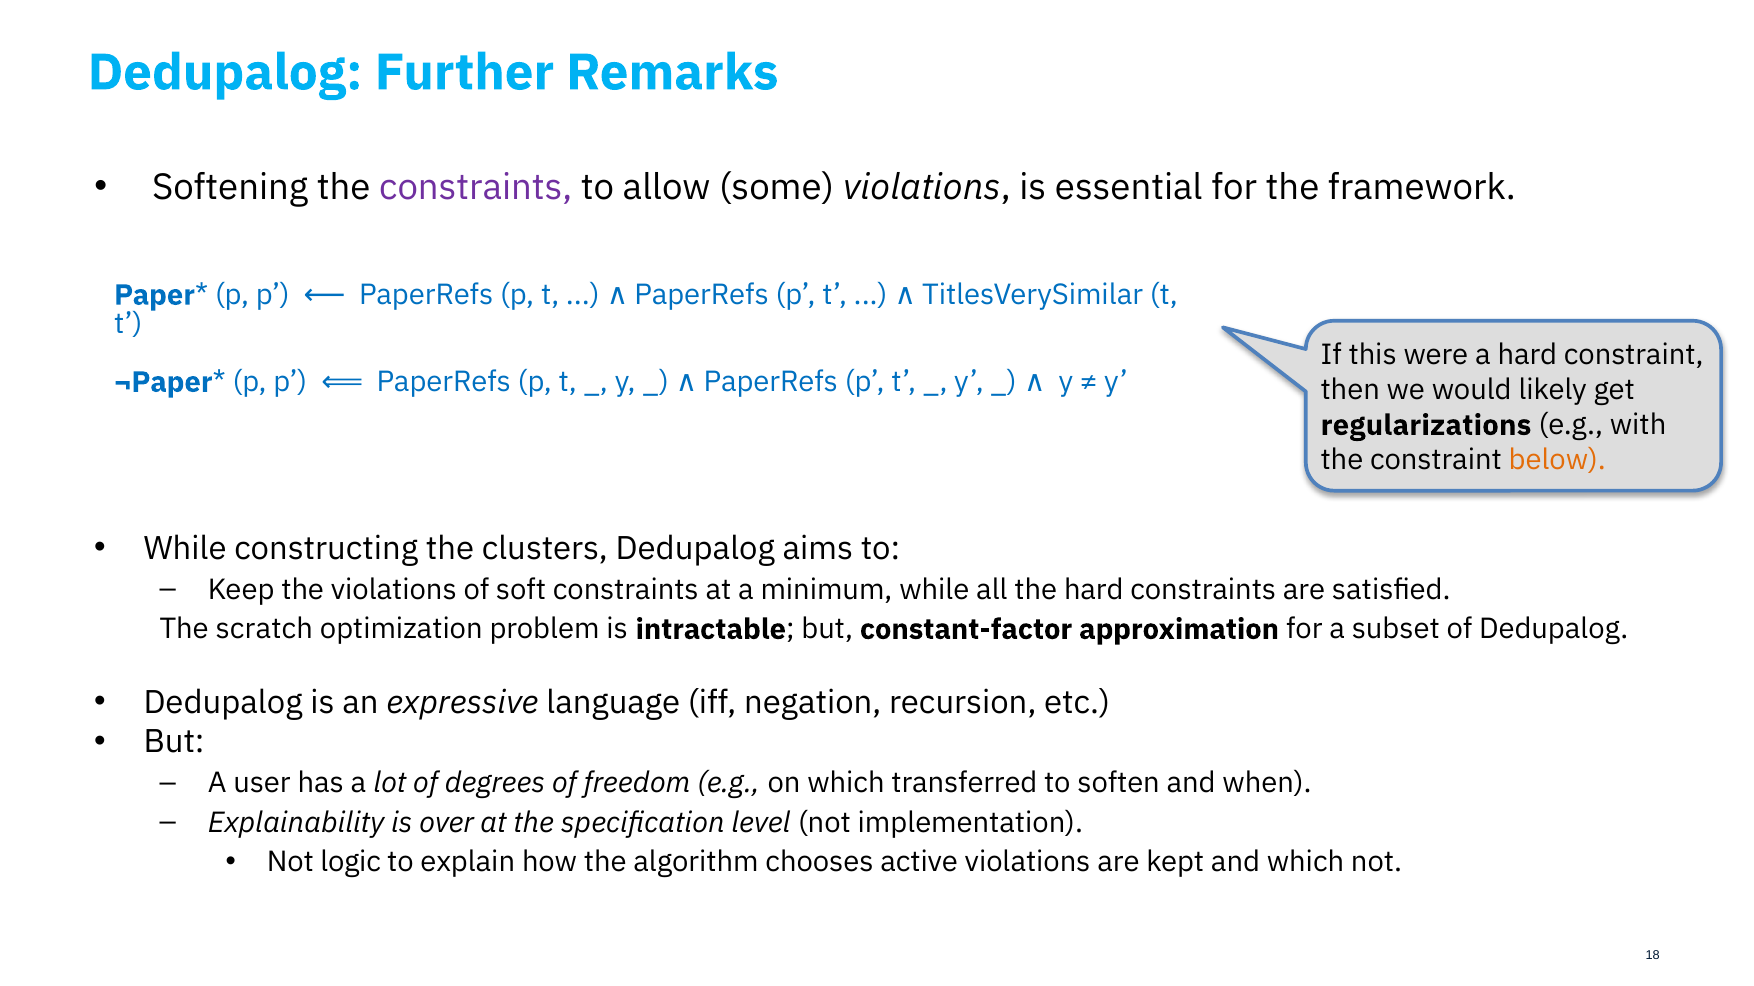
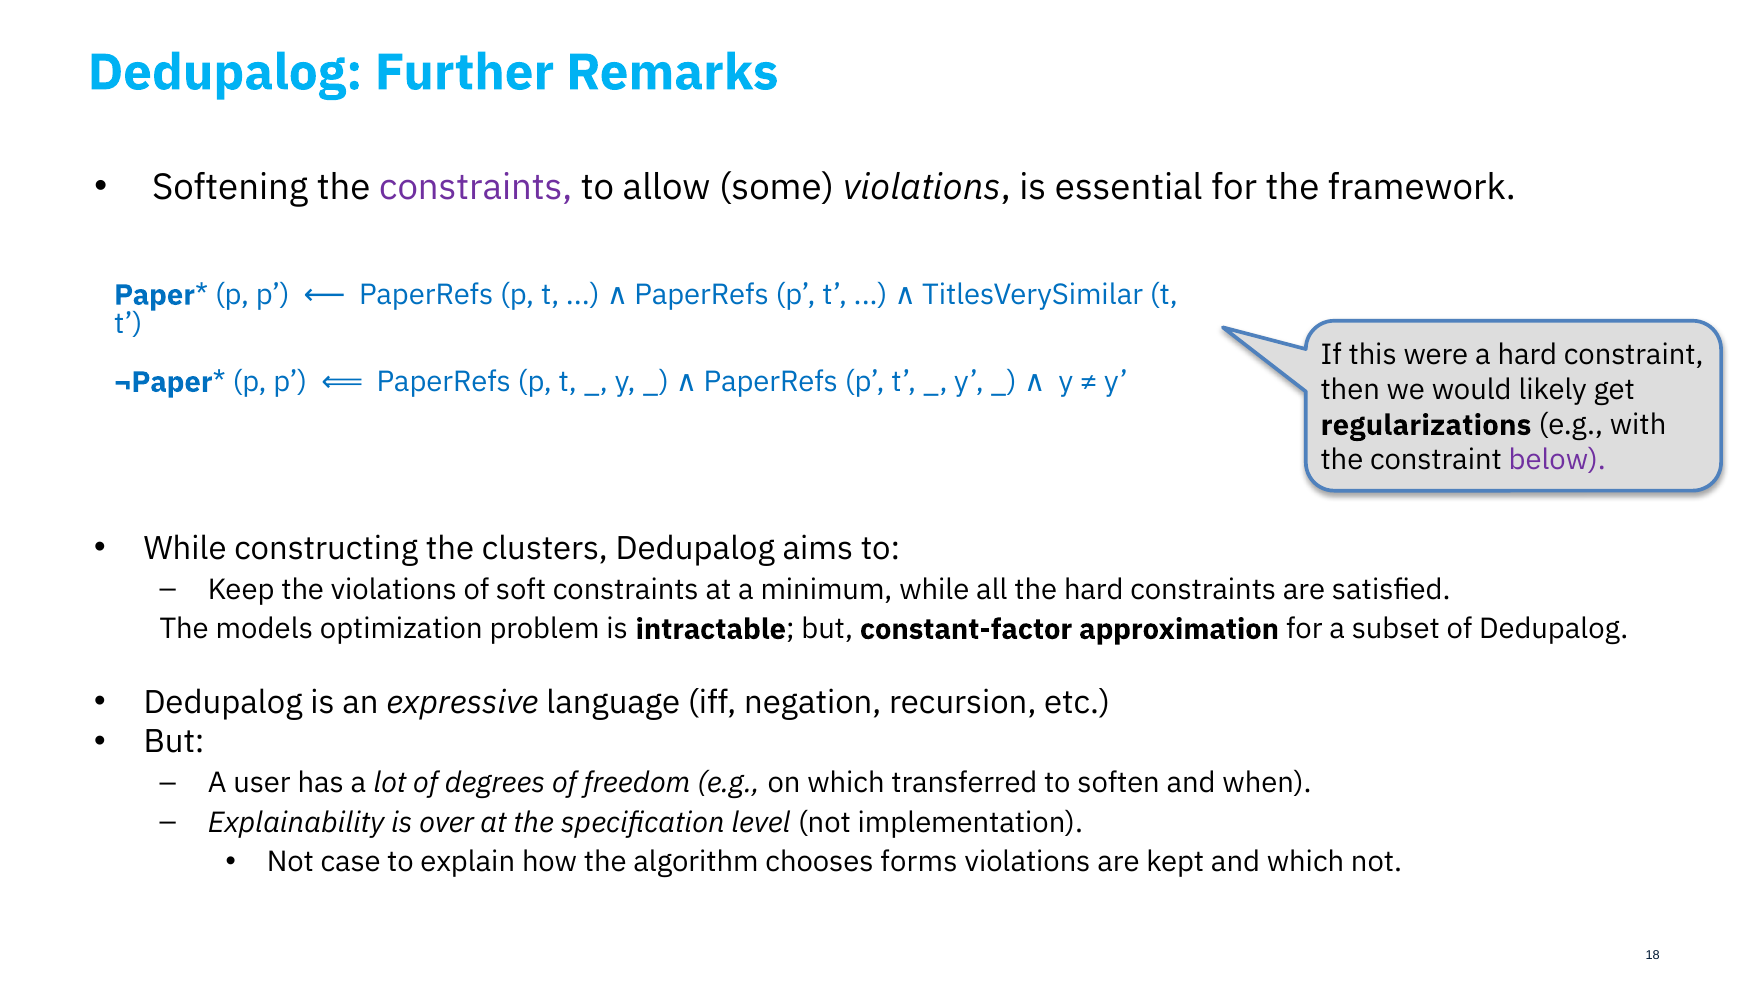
below colour: orange -> purple (1557, 461)
scratch: scratch -> models (264, 630)
logic: logic -> case (351, 863)
active: active -> forms (919, 863)
